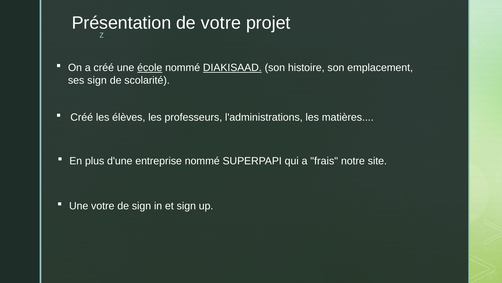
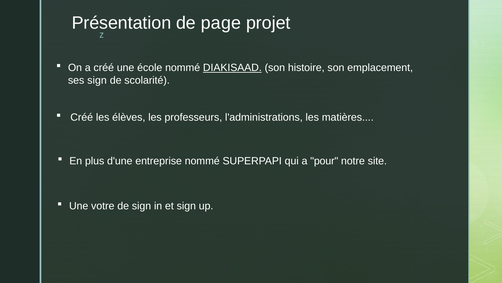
de votre: votre -> page (221, 23)
école underline: present -> none (150, 68)
frais: frais -> pour (324, 161)
